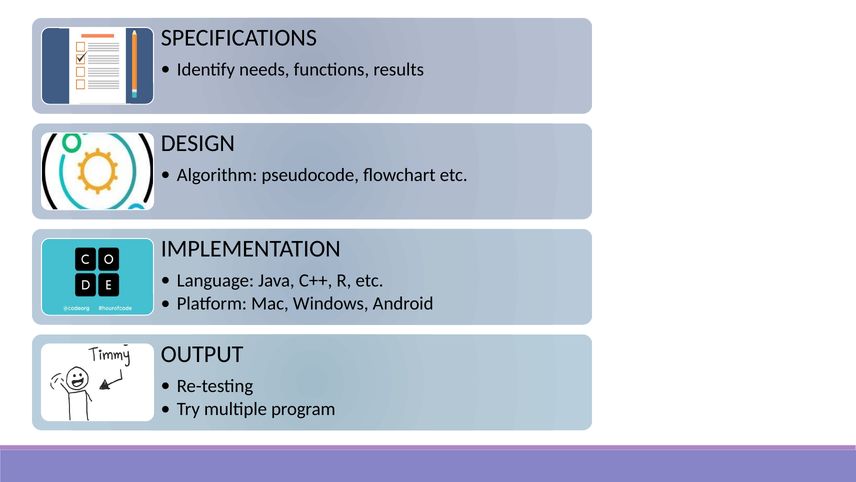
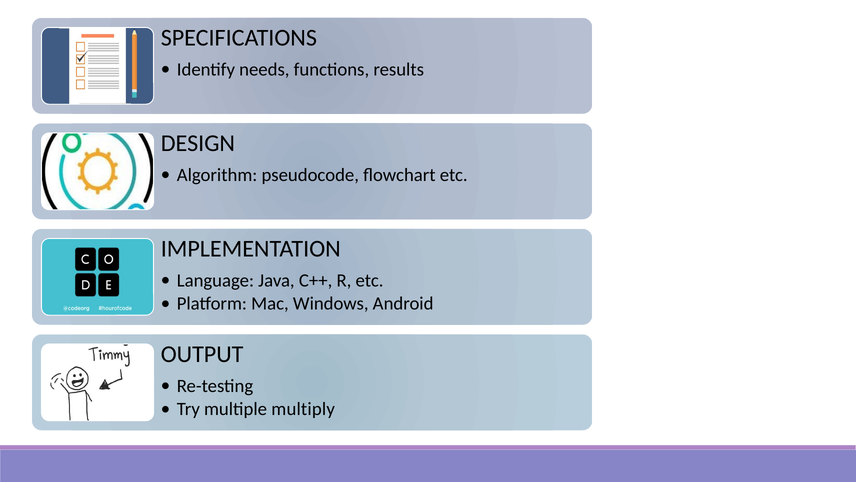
program: program -> multiply (303, 409)
